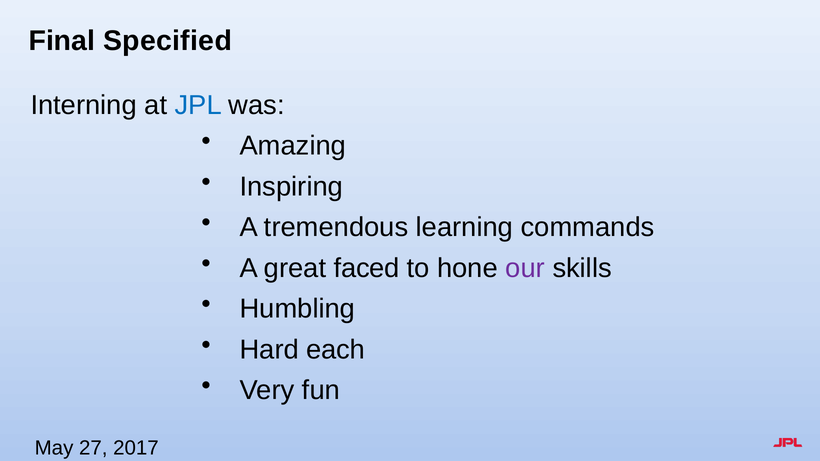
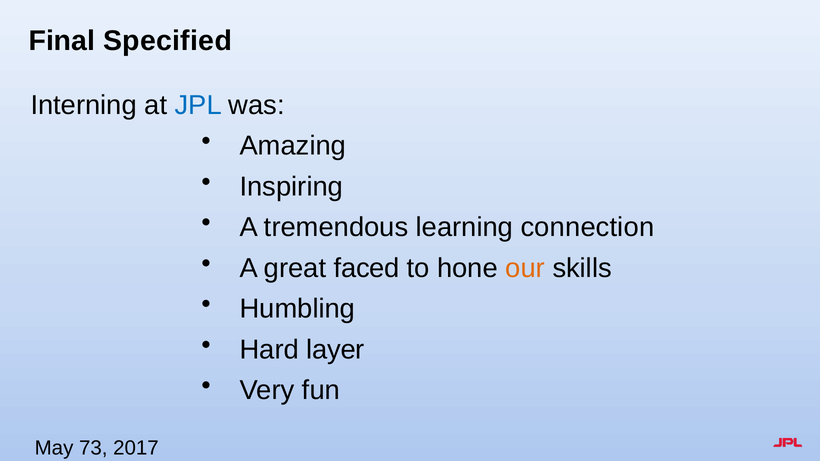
commands: commands -> connection (587, 227)
our colour: purple -> orange (525, 268)
each: each -> layer (335, 350)
27: 27 -> 73 (93, 448)
